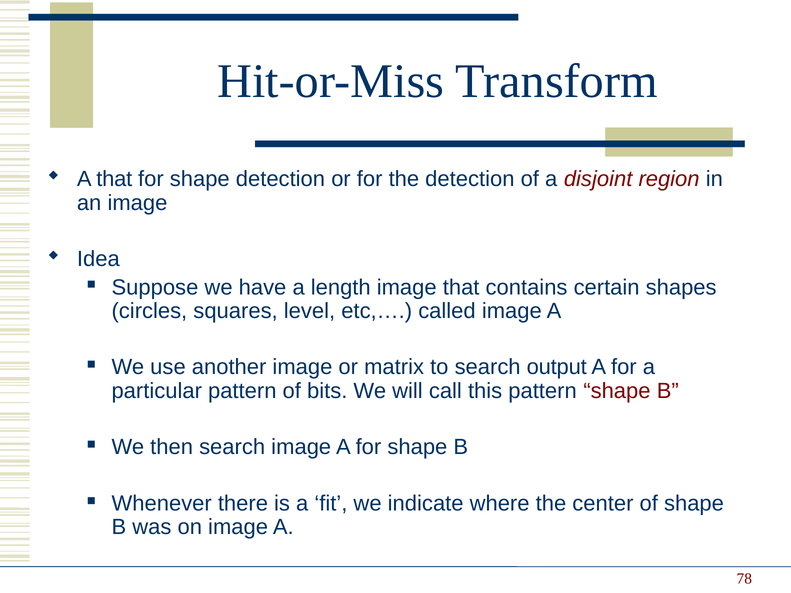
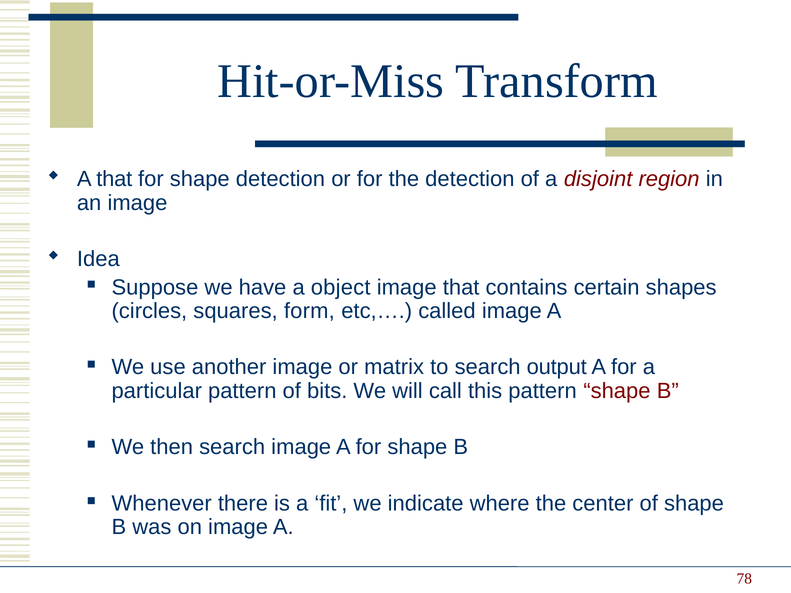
length: length -> object (341, 287)
level: level -> form (309, 311)
